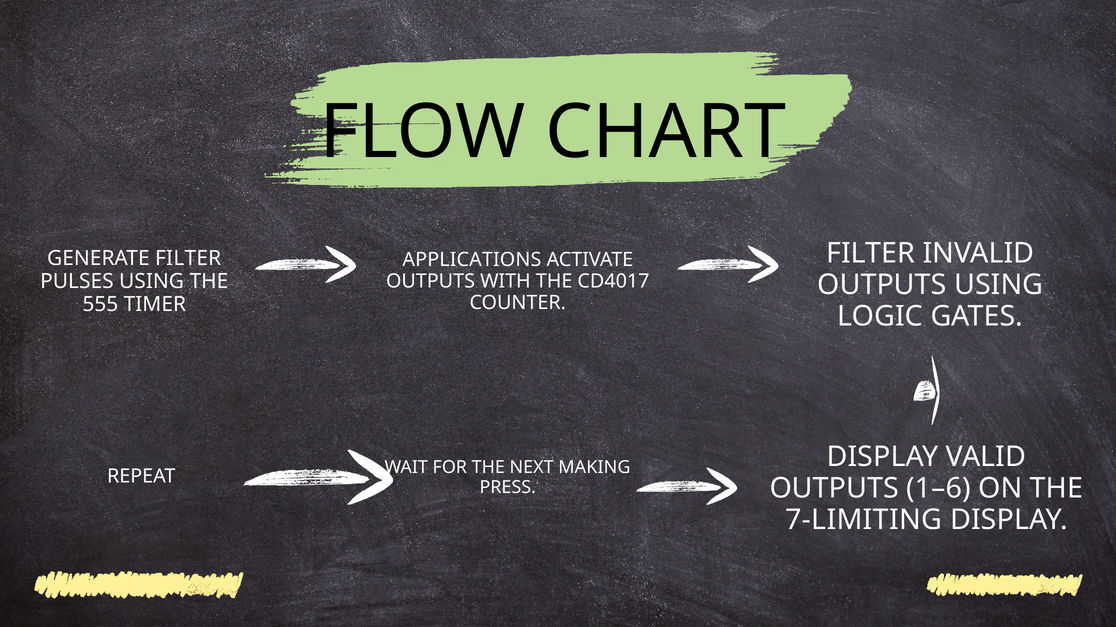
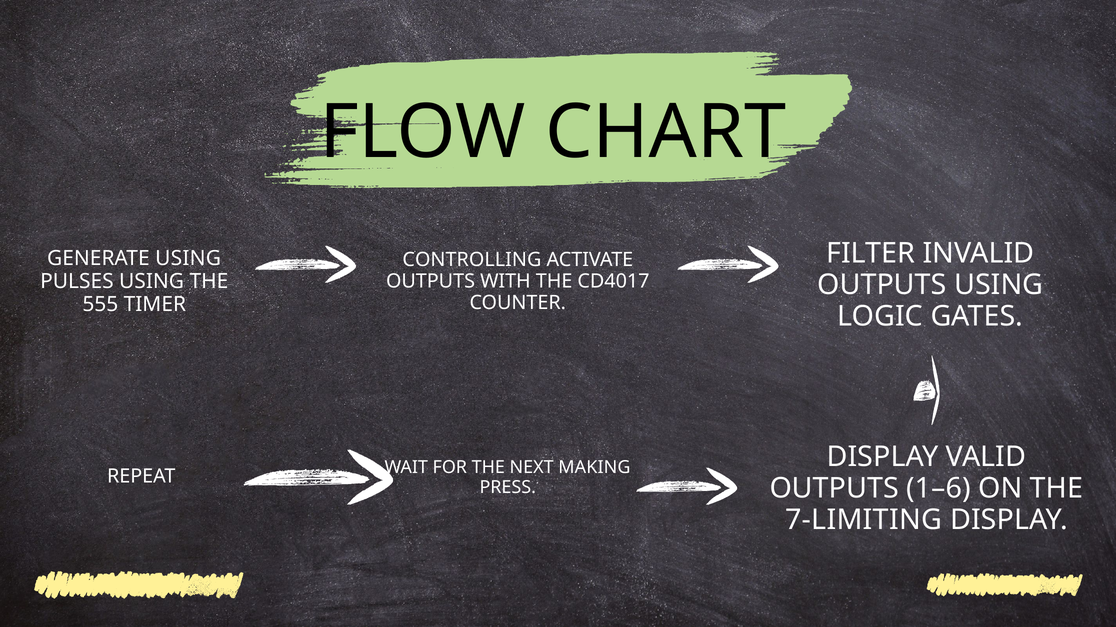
GENERATE FILTER: FILTER -> USING (188, 259)
APPLICATIONS: APPLICATIONS -> CONTROLLING (472, 260)
